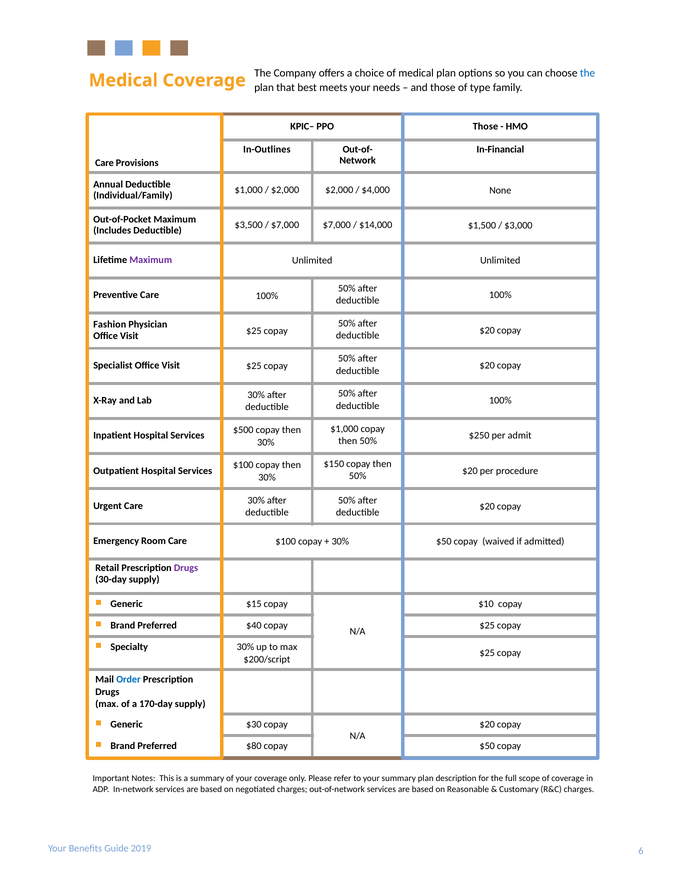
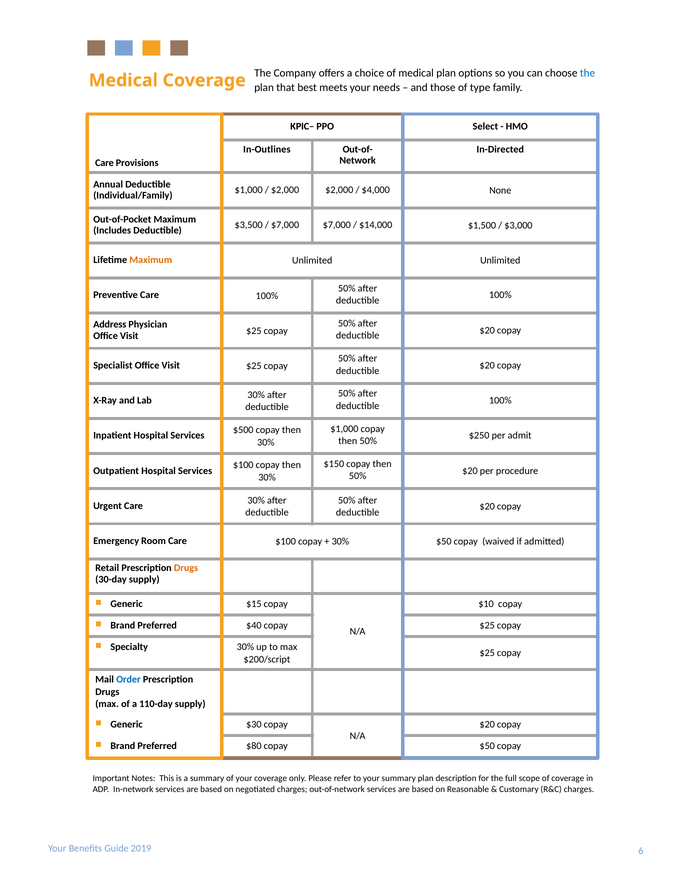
PPO Those: Those -> Select (485, 127)
In-Financial: In-Financial -> In-Directed (500, 149)
Maximum colour: purple -> orange (151, 260)
Fashion: Fashion -> Address (110, 325)
Drugs colour: purple -> orange (186, 568)
170-day: 170-day -> 110-day (156, 704)
